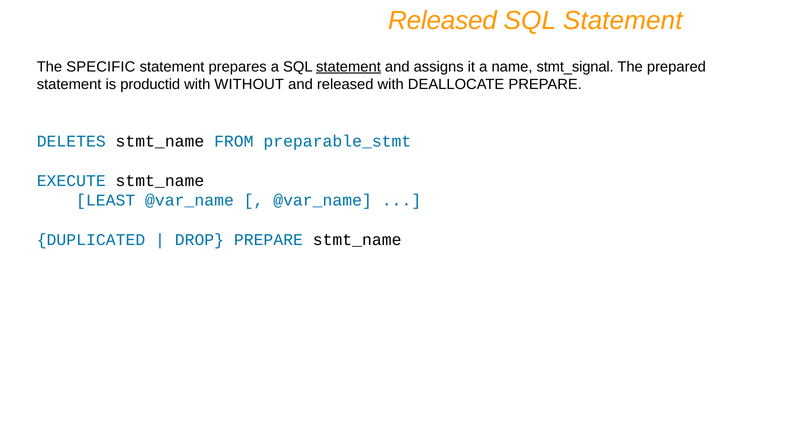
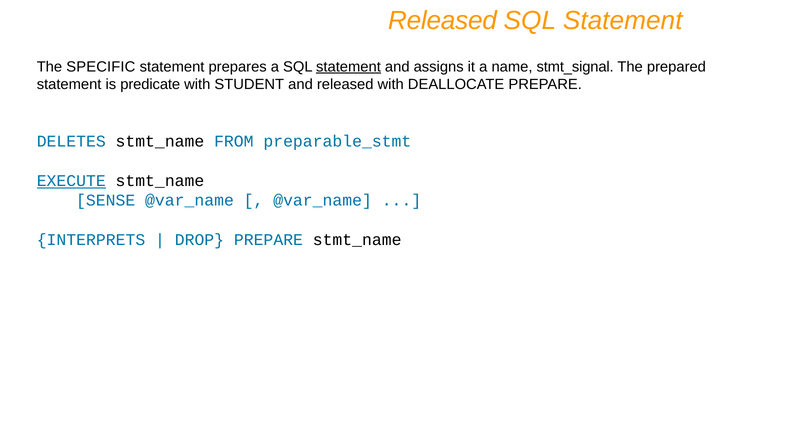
productid: productid -> predicate (150, 85)
WITHOUT: WITHOUT -> STUDENT (249, 85)
EXECUTE underline: none -> present (71, 181)
LEAST: LEAST -> SENSE (106, 201)
DUPLICATED: DUPLICATED -> INTERPRETS (91, 240)
